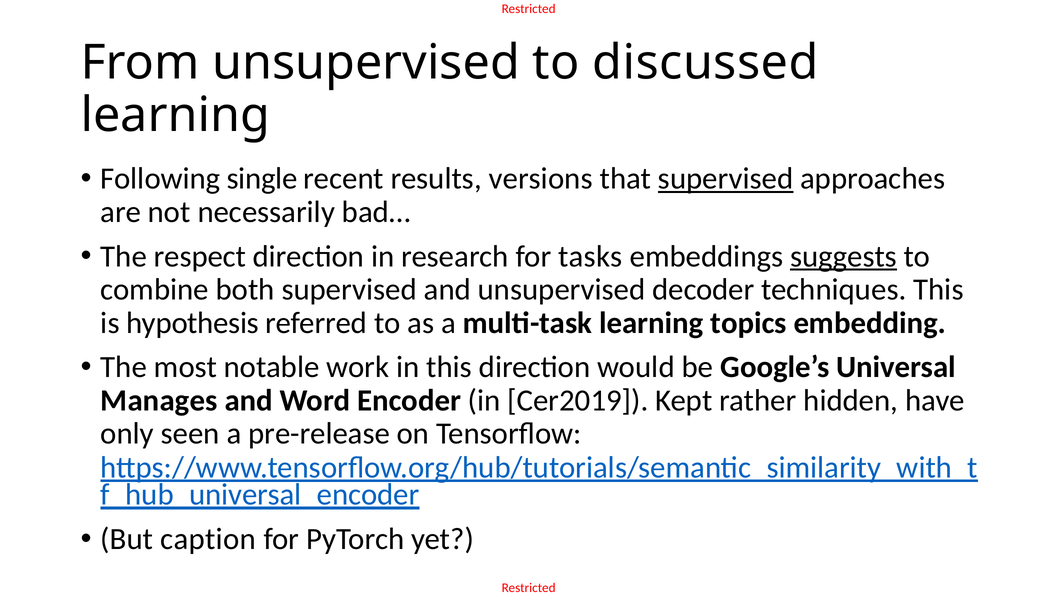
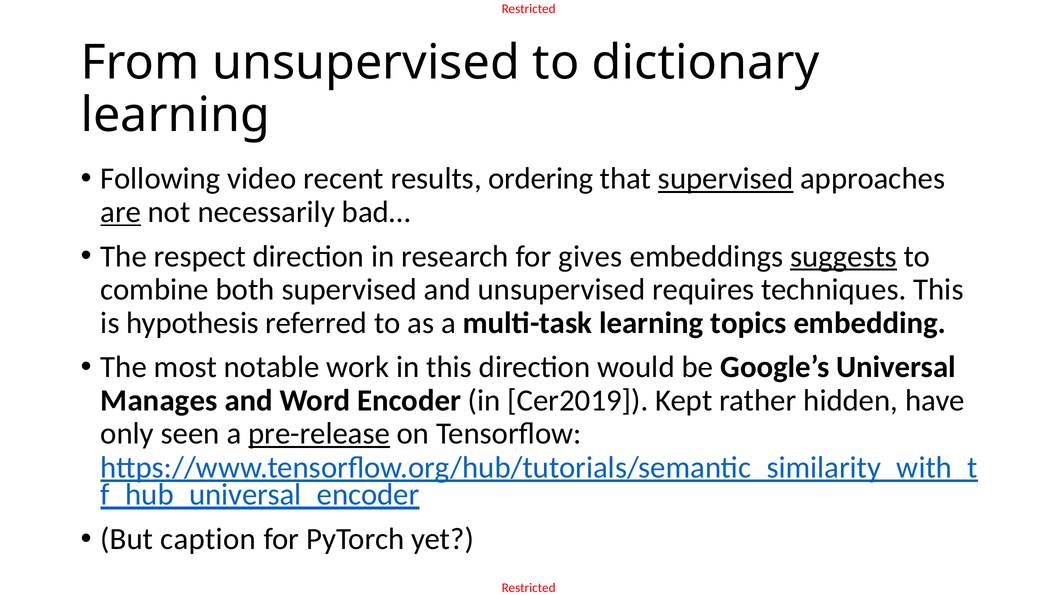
discussed: discussed -> dictionary (706, 63)
single: single -> video (262, 179)
versions: versions -> ordering (541, 179)
are underline: none -> present (121, 212)
tasks: tasks -> gives (590, 256)
decoder: decoder -> requires (703, 290)
pre-release underline: none -> present (319, 434)
